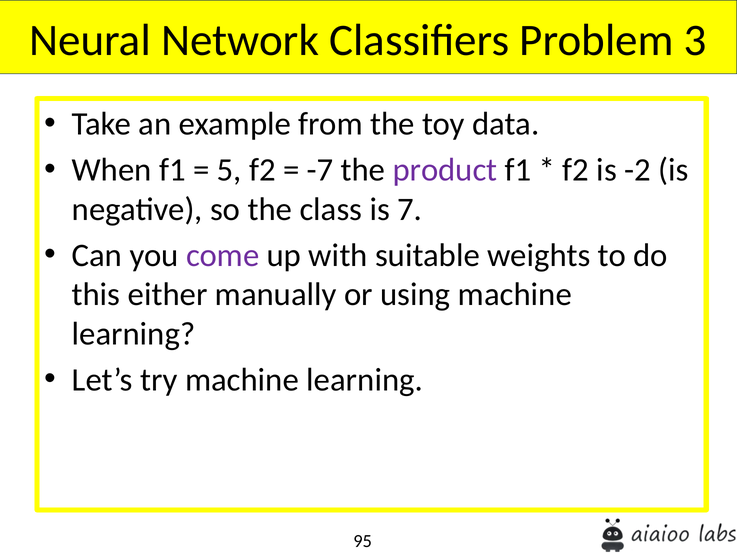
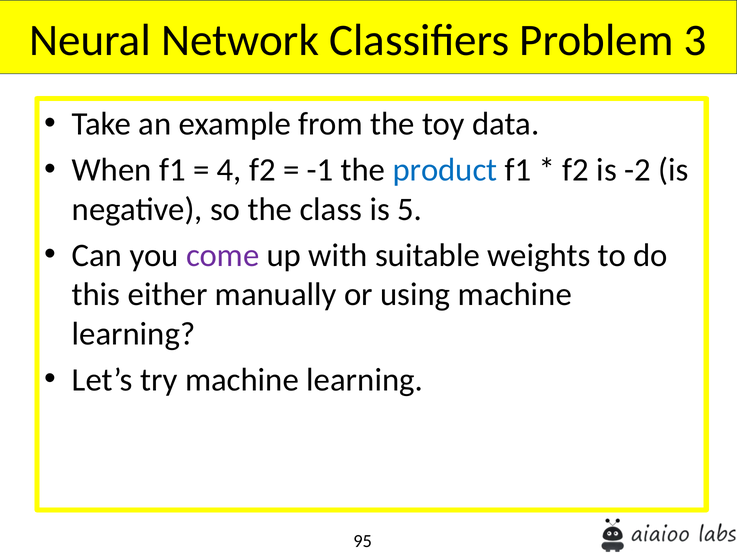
5: 5 -> 4 (229, 170)
-7: -7 -> -1 (320, 170)
product colour: purple -> blue (445, 170)
7: 7 -> 5 (410, 209)
